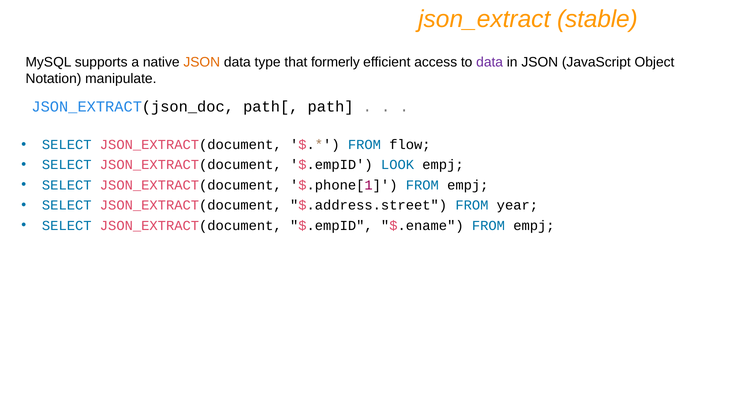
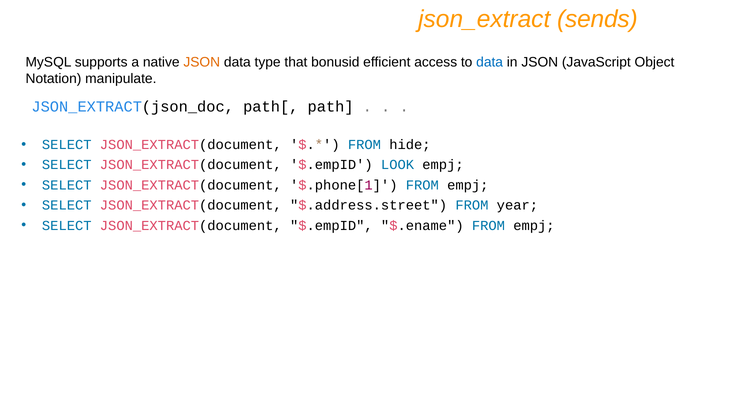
stable: stable -> sends (597, 19)
formerly: formerly -> bonusid (335, 62)
data colour: purple -> blue (490, 62)
flow: flow -> hide (410, 145)
